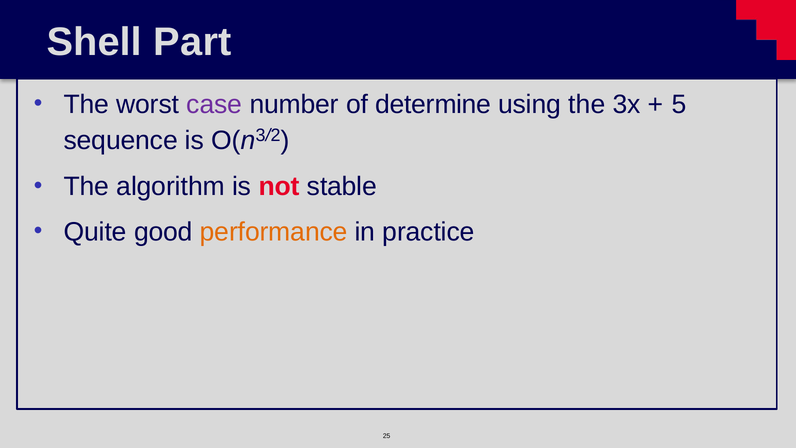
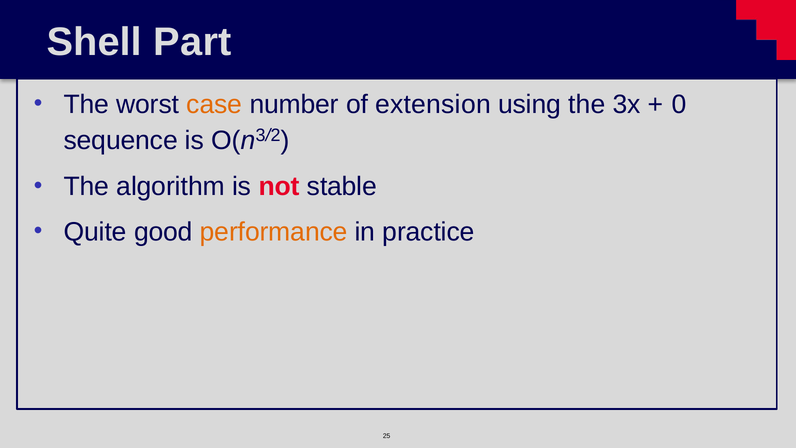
case colour: purple -> orange (214, 104)
determine: determine -> extension (433, 104)
5: 5 -> 0 (679, 104)
